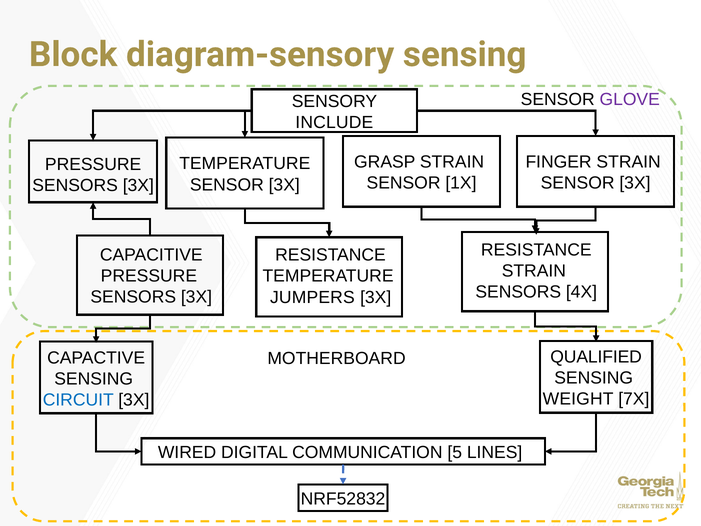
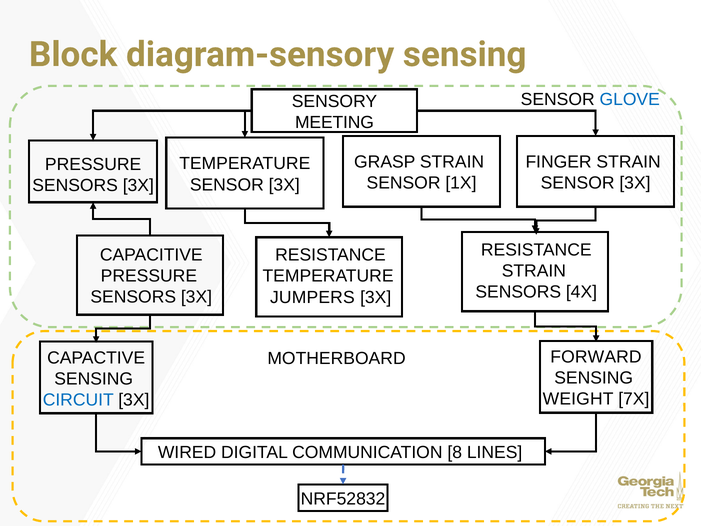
GLOVE colour: purple -> blue (630, 99)
INCLUDE: INCLUDE -> MEETING (334, 122)
QUALIFIED: QUALIFIED -> FORWARD (596, 357)
5: 5 -> 8 (455, 452)
